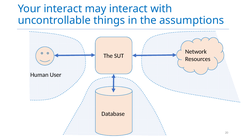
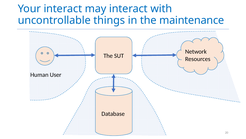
assumptions: assumptions -> maintenance (192, 20)
